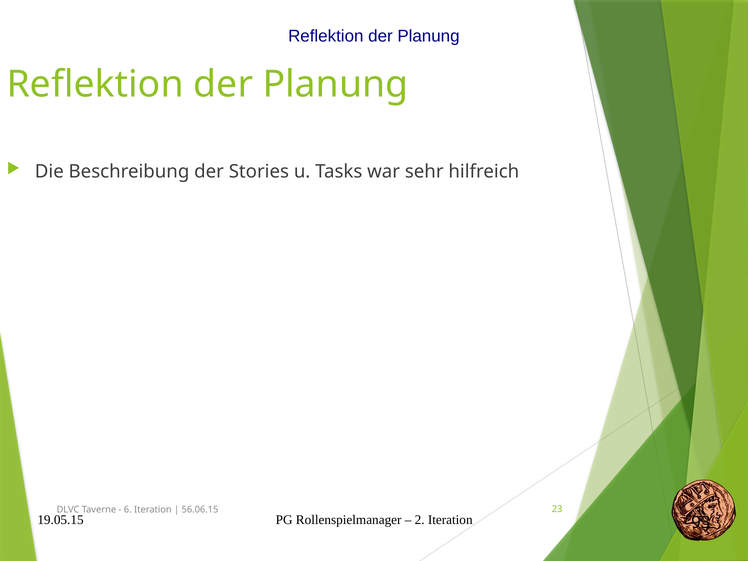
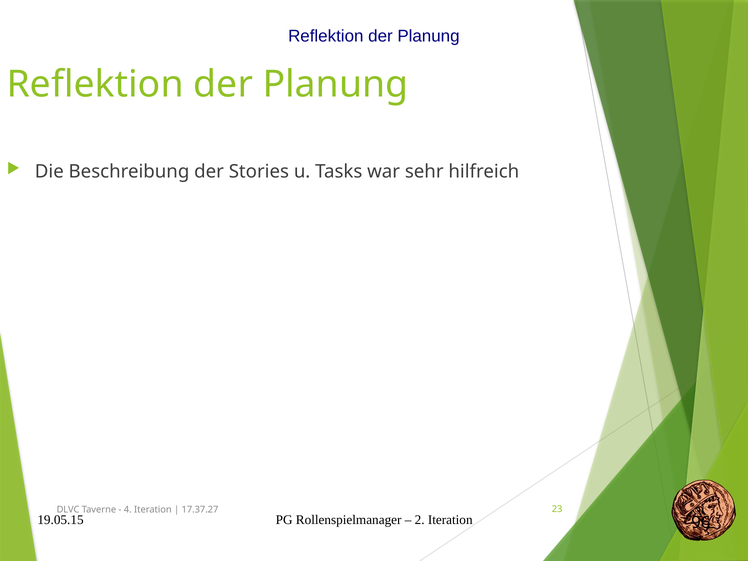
6: 6 -> 4 (128, 510)
56.06.15: 56.06.15 -> 17.37.27 (200, 510)
93: 93 -> 96 (701, 522)
